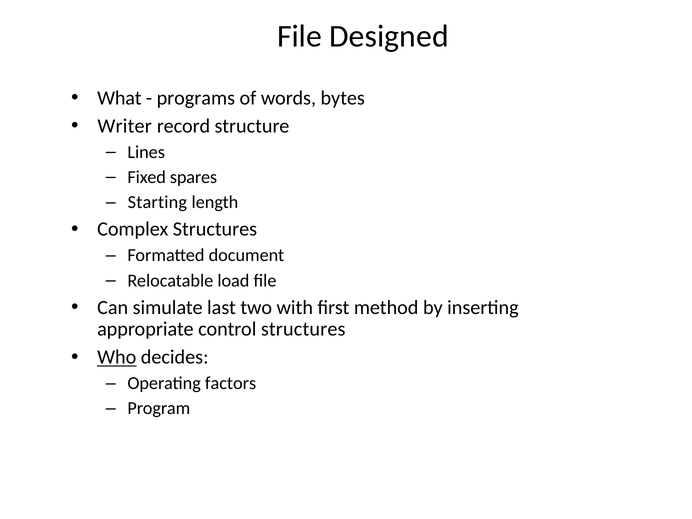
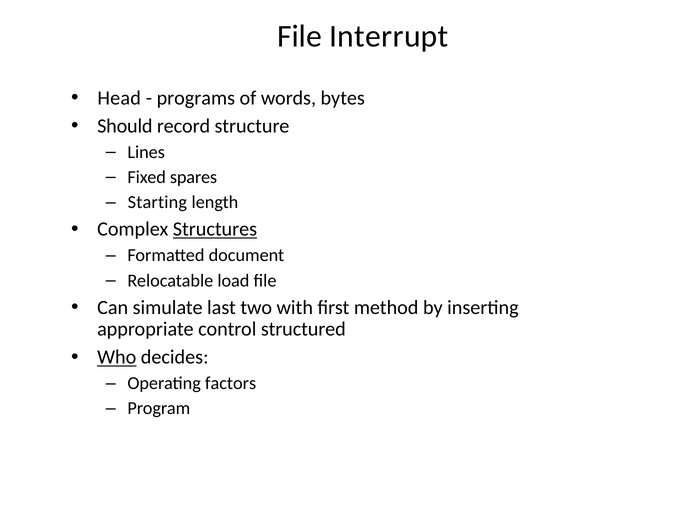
Designed: Designed -> Interrupt (389, 36)
What: What -> Head (119, 98)
Writer: Writer -> Should (125, 126)
Structures underline: none -> present (215, 229)
control structures: structures -> structured (303, 329)
